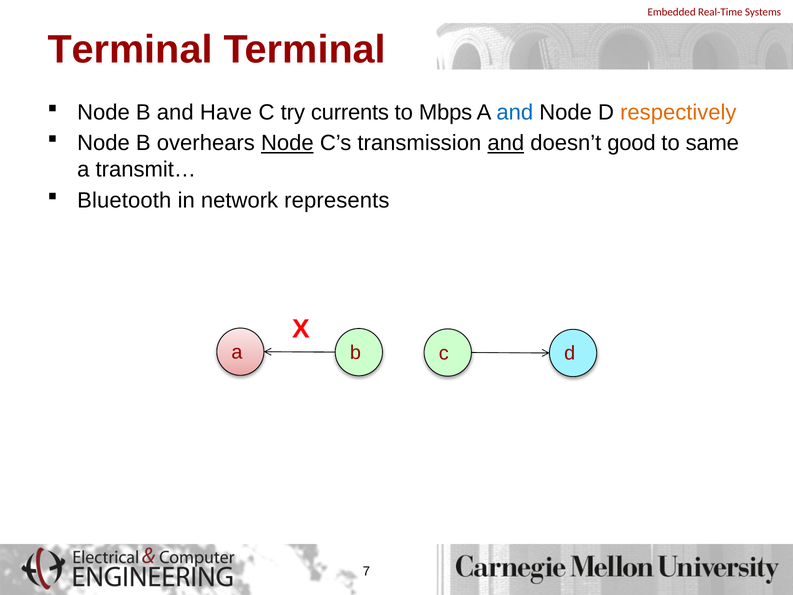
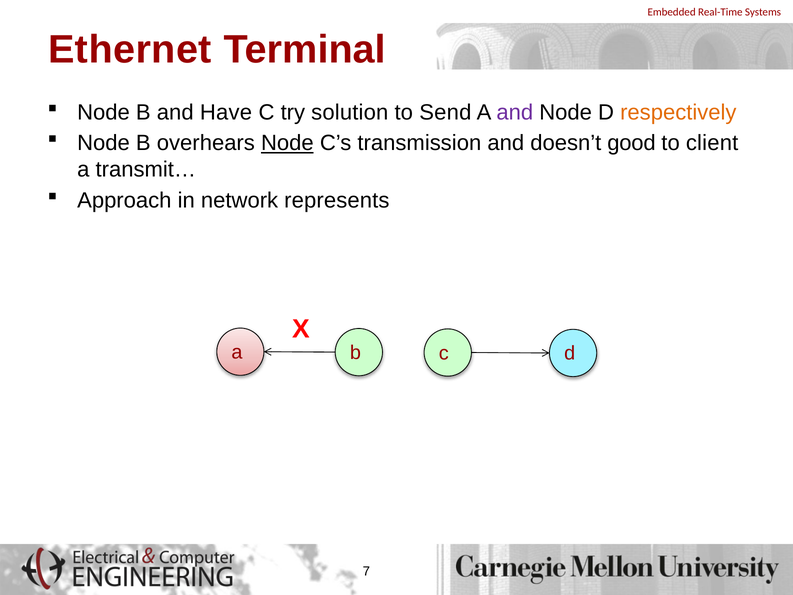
Terminal: Terminal -> Ethernet (130, 50)
currents: currents -> solution (350, 112)
Mbps: Mbps -> Send (445, 112)
and colour: blue -> purple (515, 112)
and underline: present -> none (506, 143)
same: same -> client (712, 143)
Bluetooth: Bluetooth -> Approach (124, 200)
